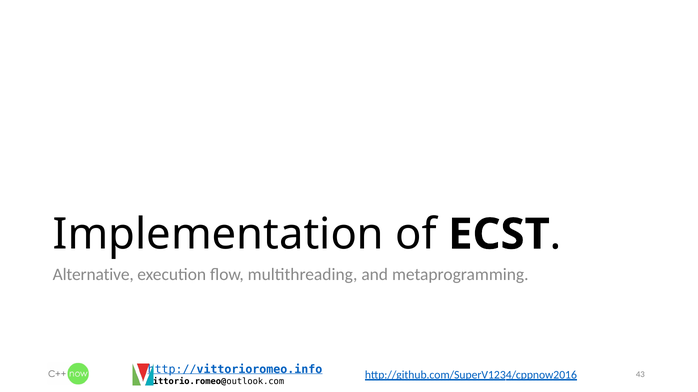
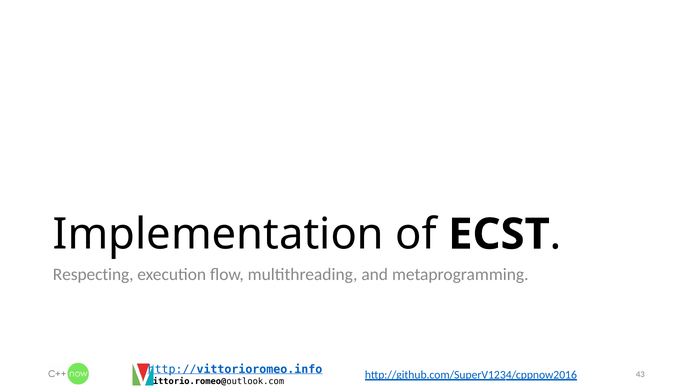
Alternative: Alternative -> Respecting (93, 275)
